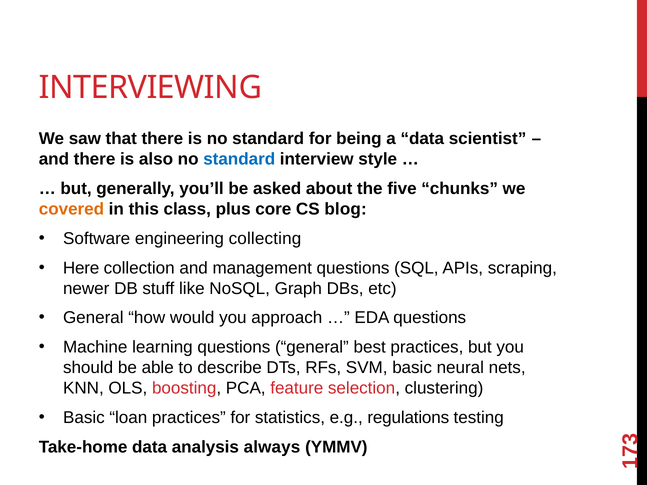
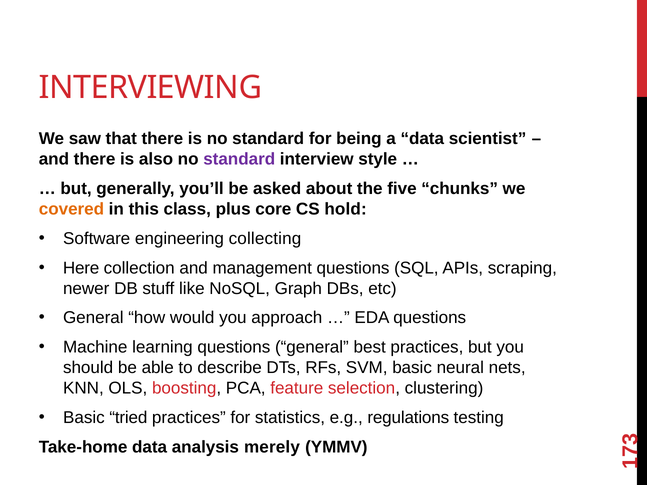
standard colour: blue -> purple (239, 159)
blog: blog -> hold (346, 209)
loan: loan -> tried (128, 418)
always: always -> merely (272, 447)
